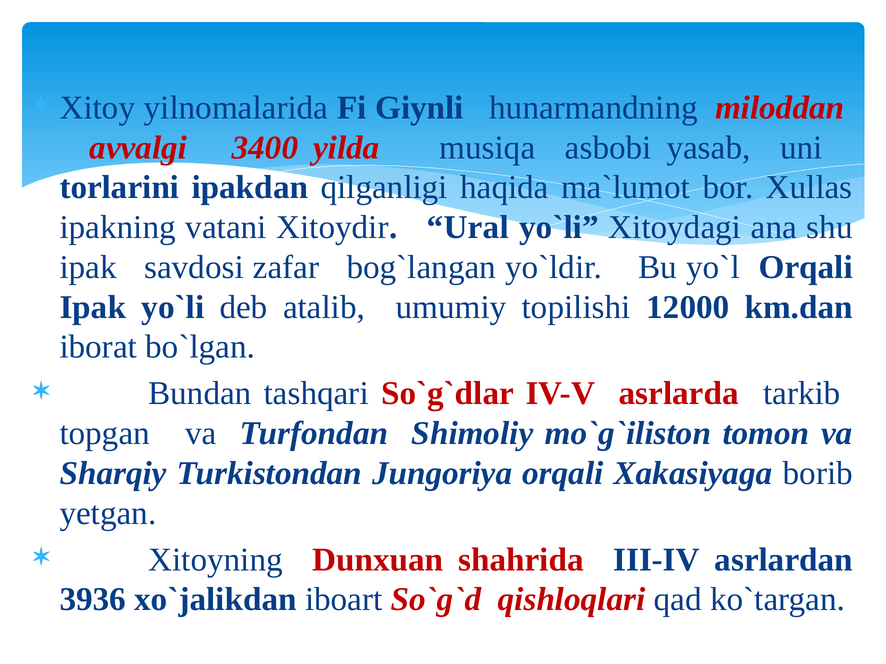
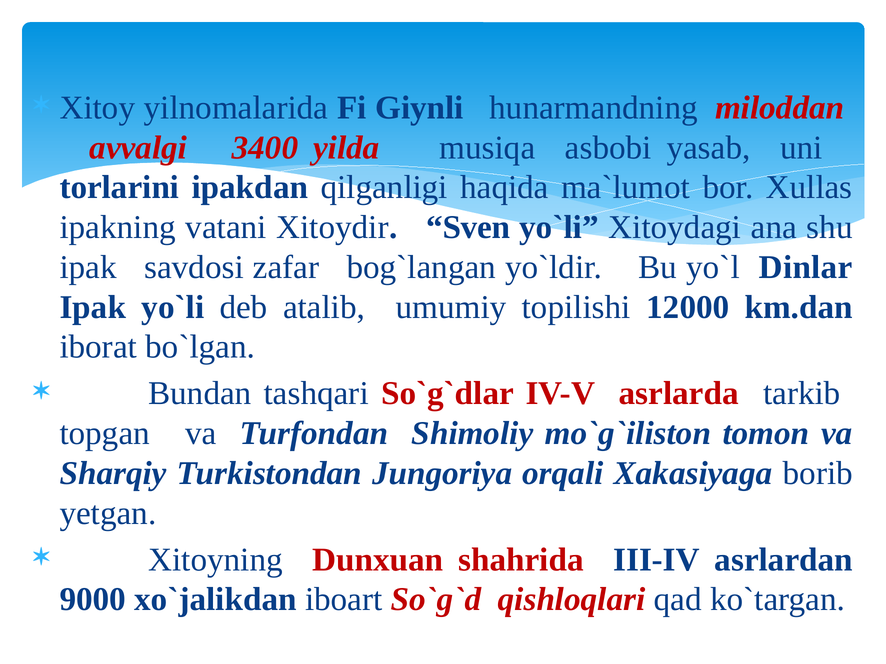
Ural: Ural -> Sven (468, 227)
Orqali: Orqali -> Dinlar (806, 267)
3936: 3936 -> 9000 (93, 600)
